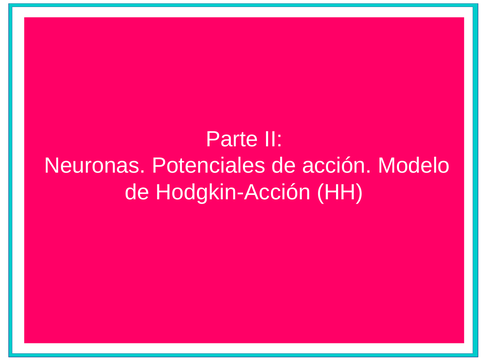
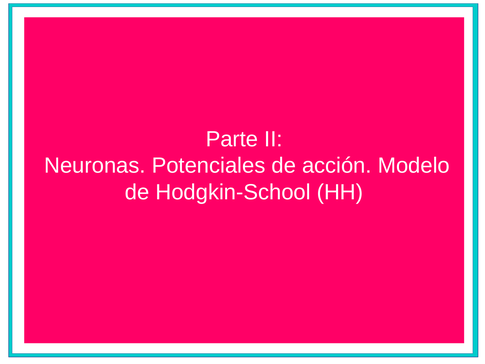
Hodgkin-Acción: Hodgkin-Acción -> Hodgkin-School (233, 192)
